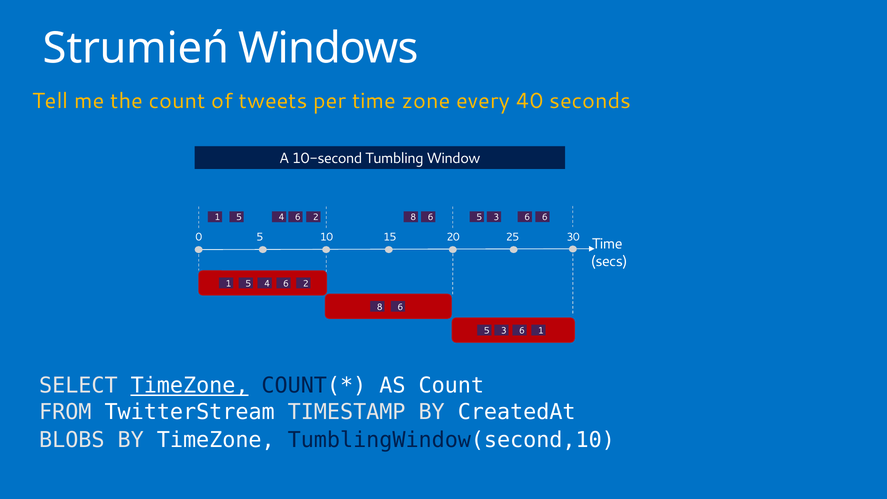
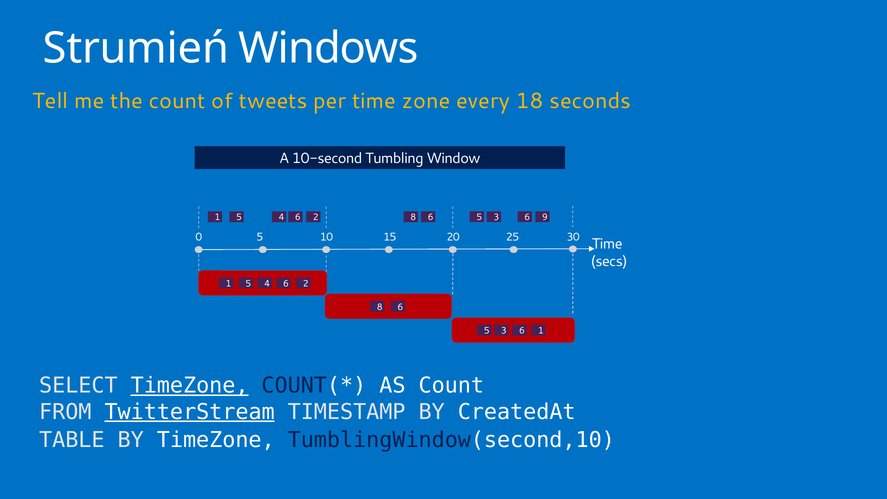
40: 40 -> 18 (530, 101)
6 6: 6 -> 9 (545, 217)
TwitterStream underline: none -> present (190, 412)
BLOBS: BLOBS -> TABLE (72, 440)
